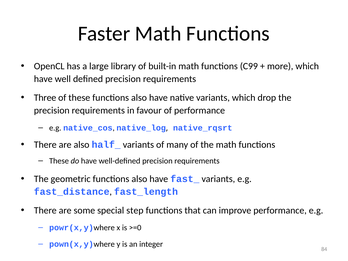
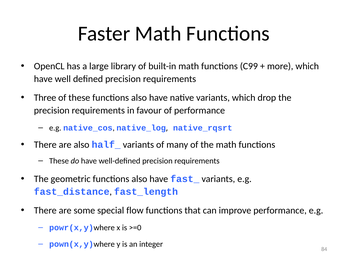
step: step -> flow (135, 210)
